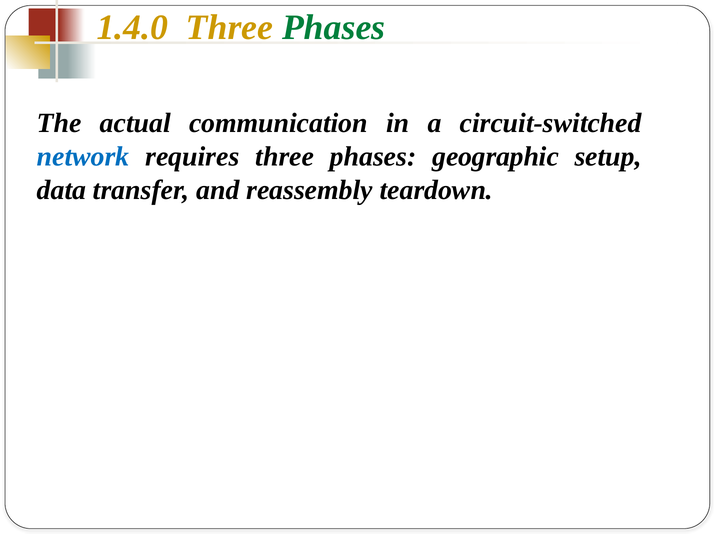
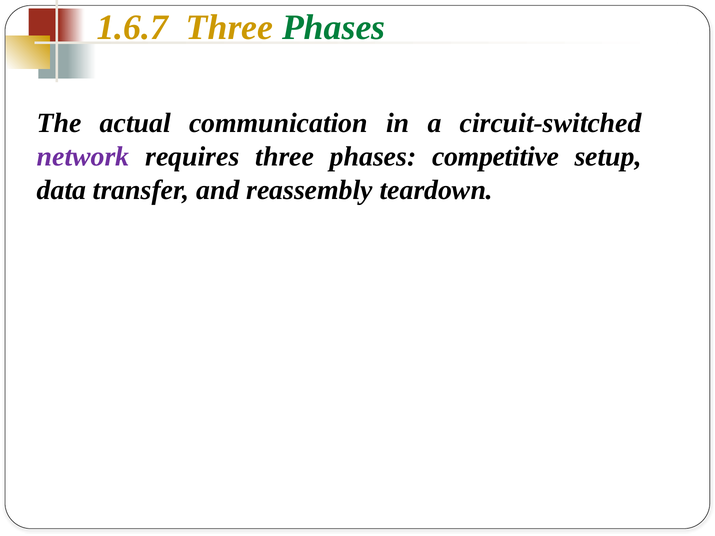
1.4.0: 1.4.0 -> 1.6.7 (132, 27)
network colour: blue -> purple (83, 157)
geographic: geographic -> competitive (496, 157)
